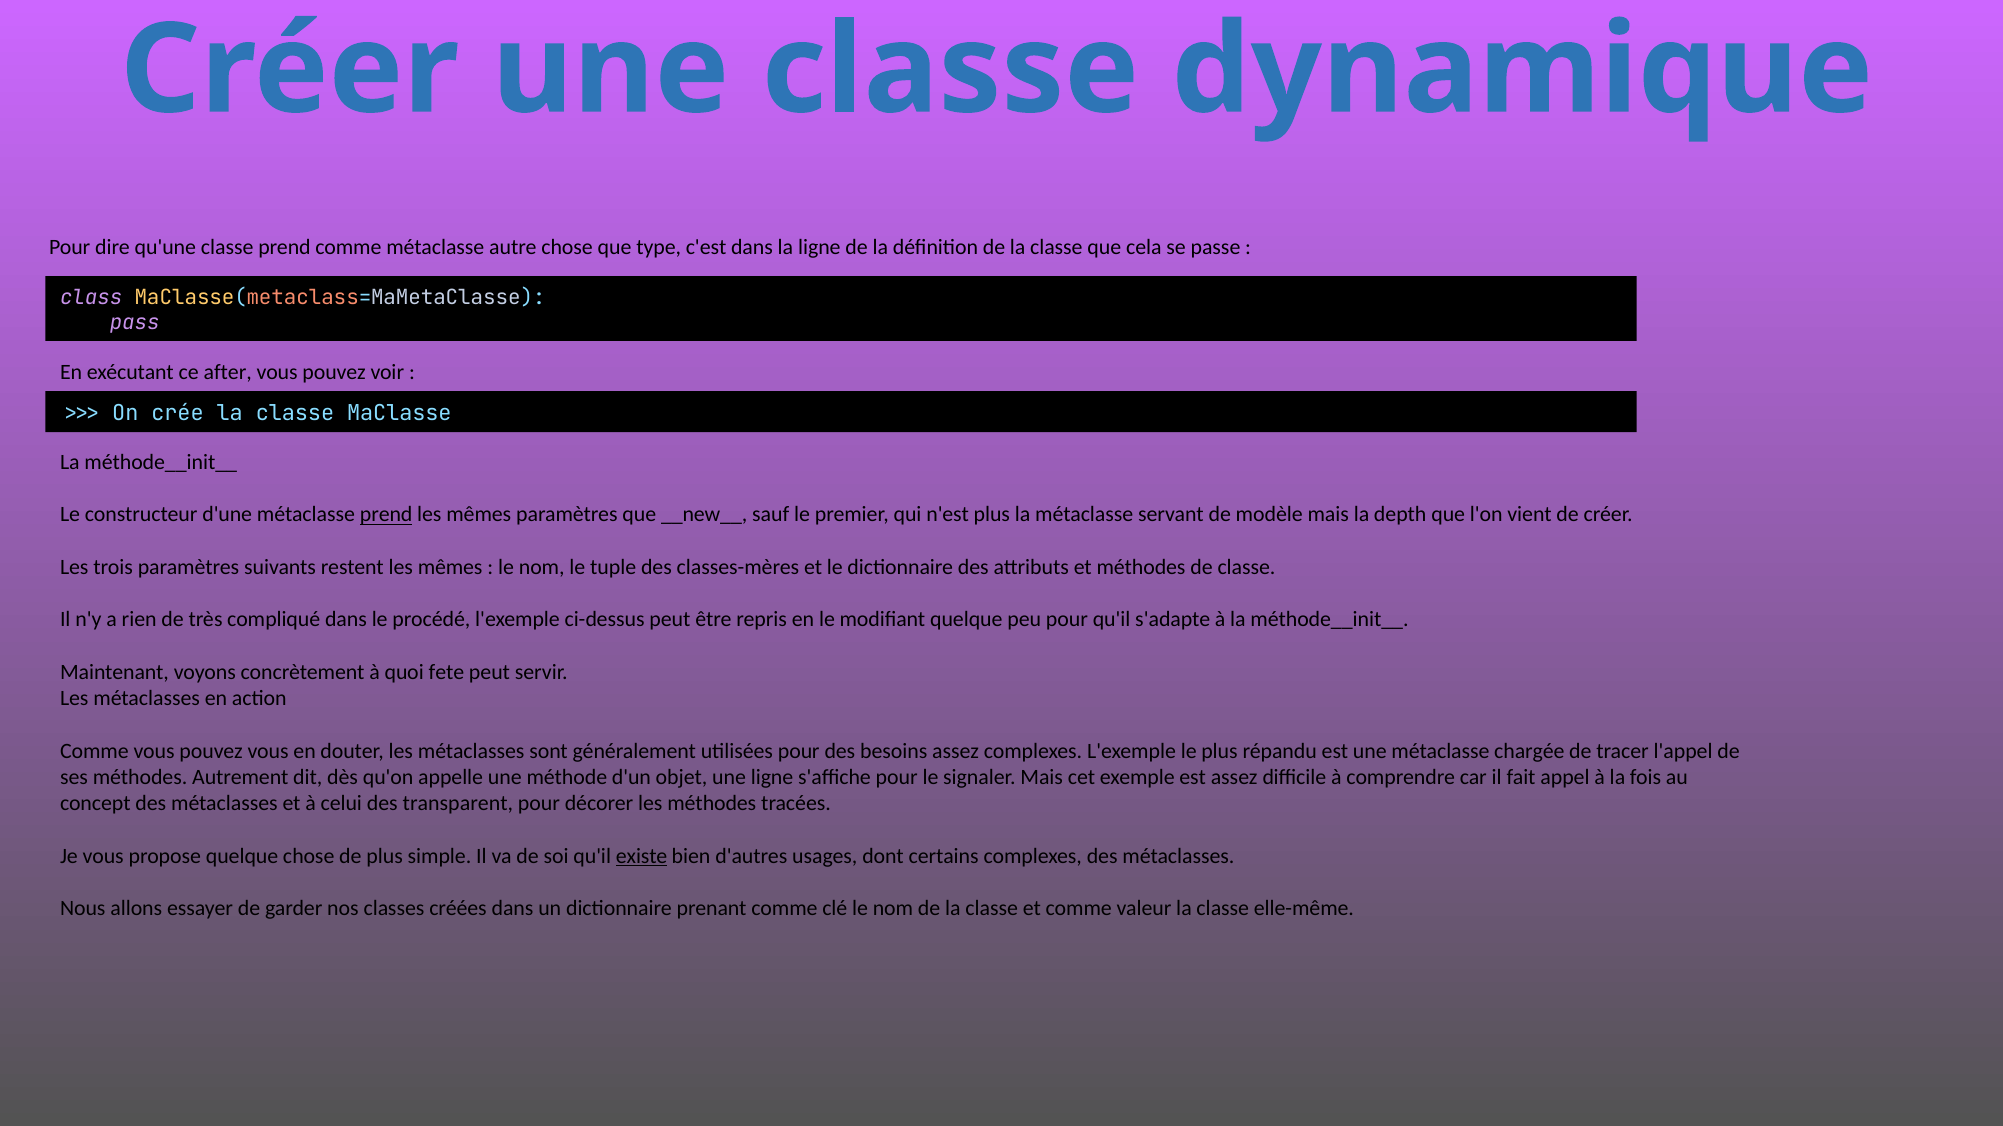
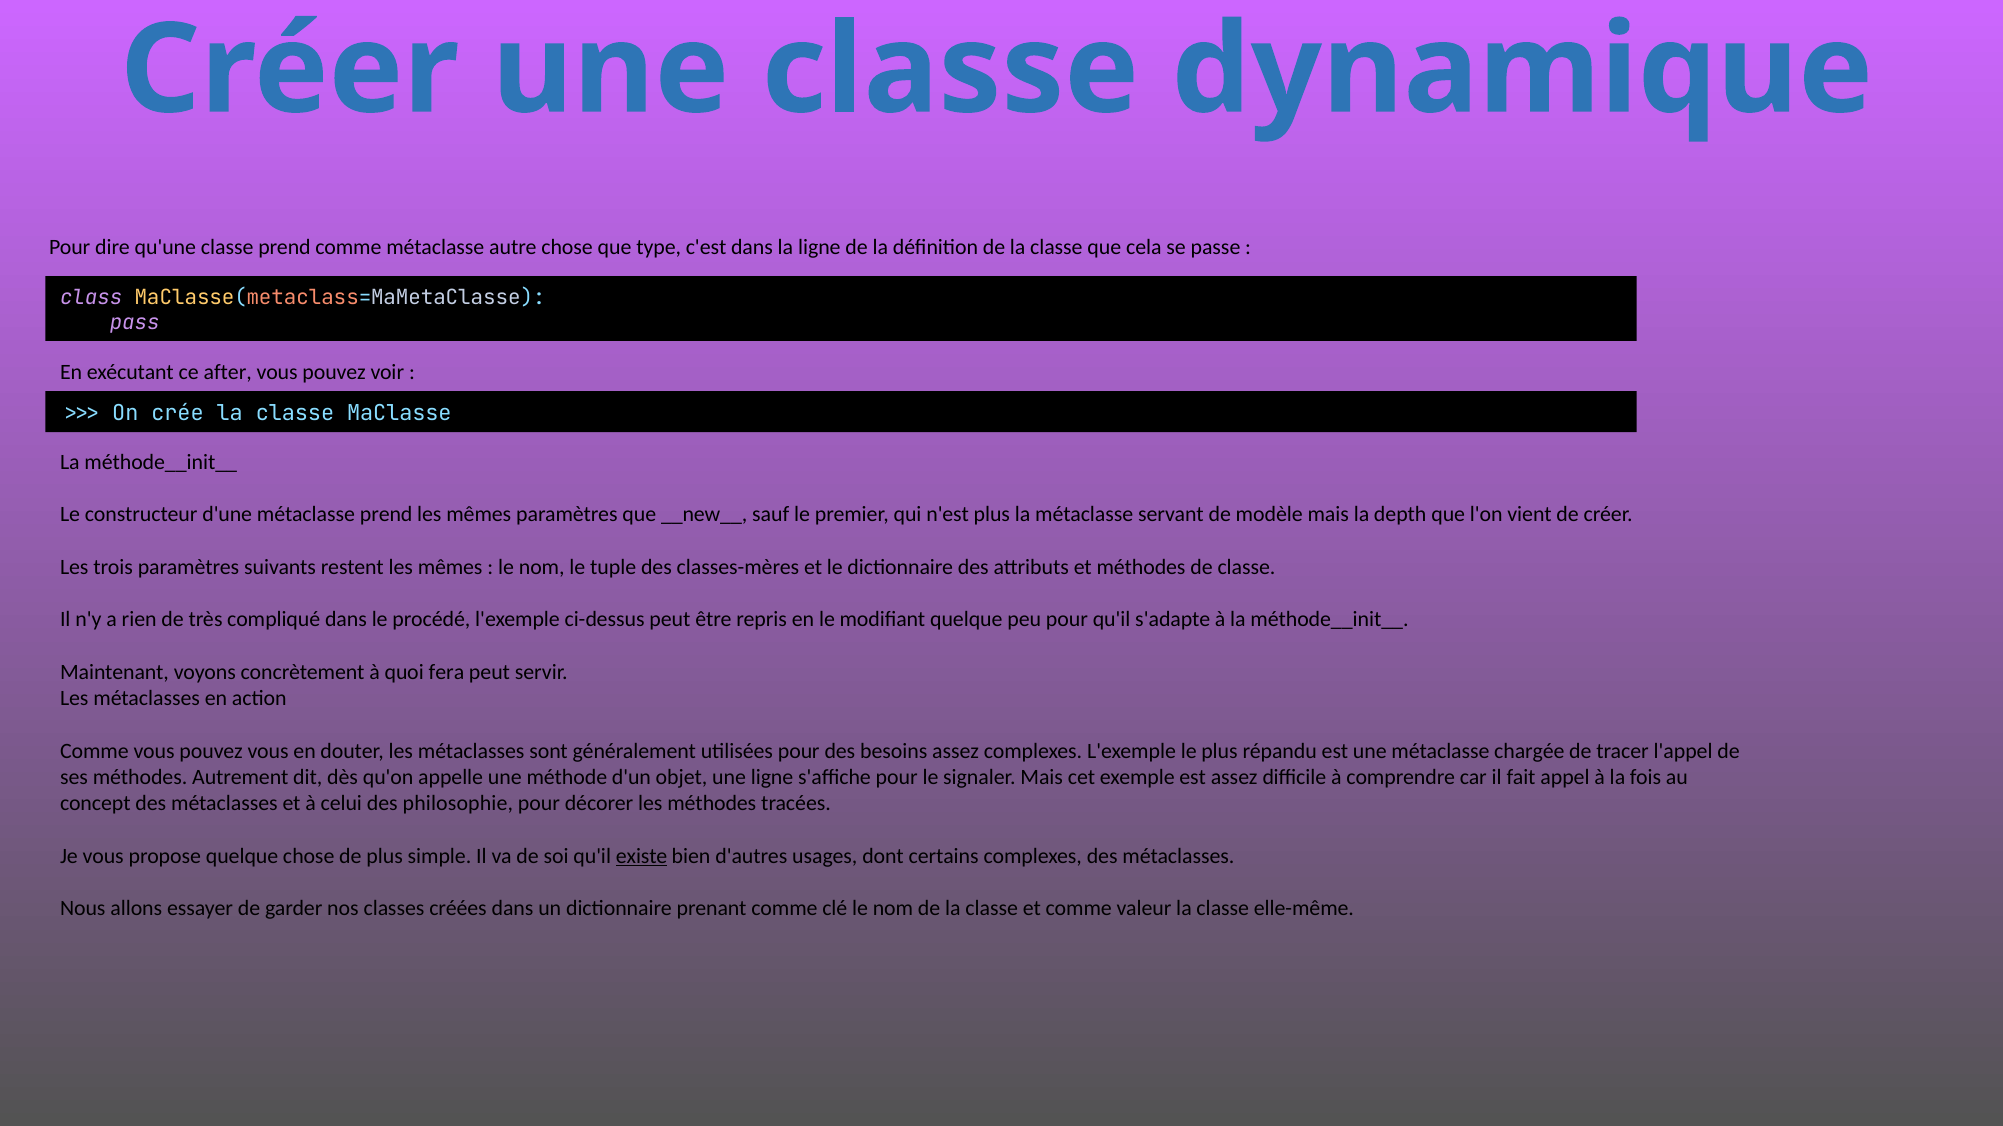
prend underline: present -> none (386, 515)
fete: fete -> fera (446, 673)
transparent: transparent -> philosophie (458, 804)
